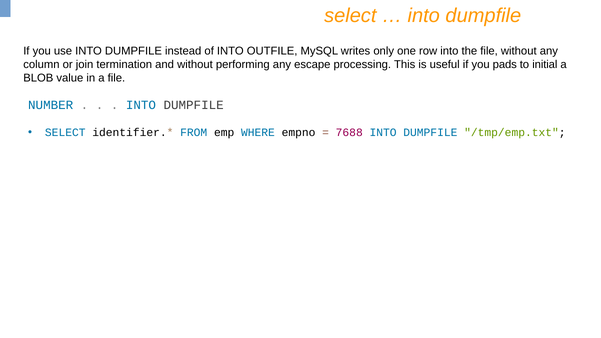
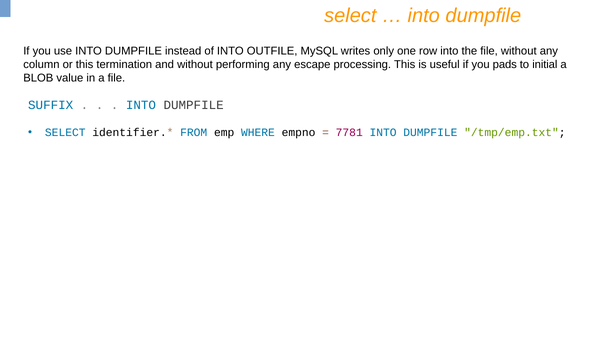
or join: join -> this (85, 65)
NUMBER: NUMBER -> SUFFIX (51, 105)
7688: 7688 -> 7781 (349, 133)
